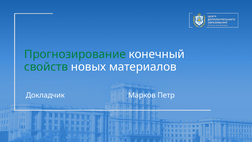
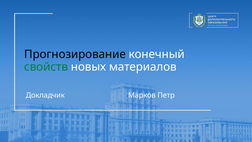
Прогнозирование colour: green -> black (75, 54)
